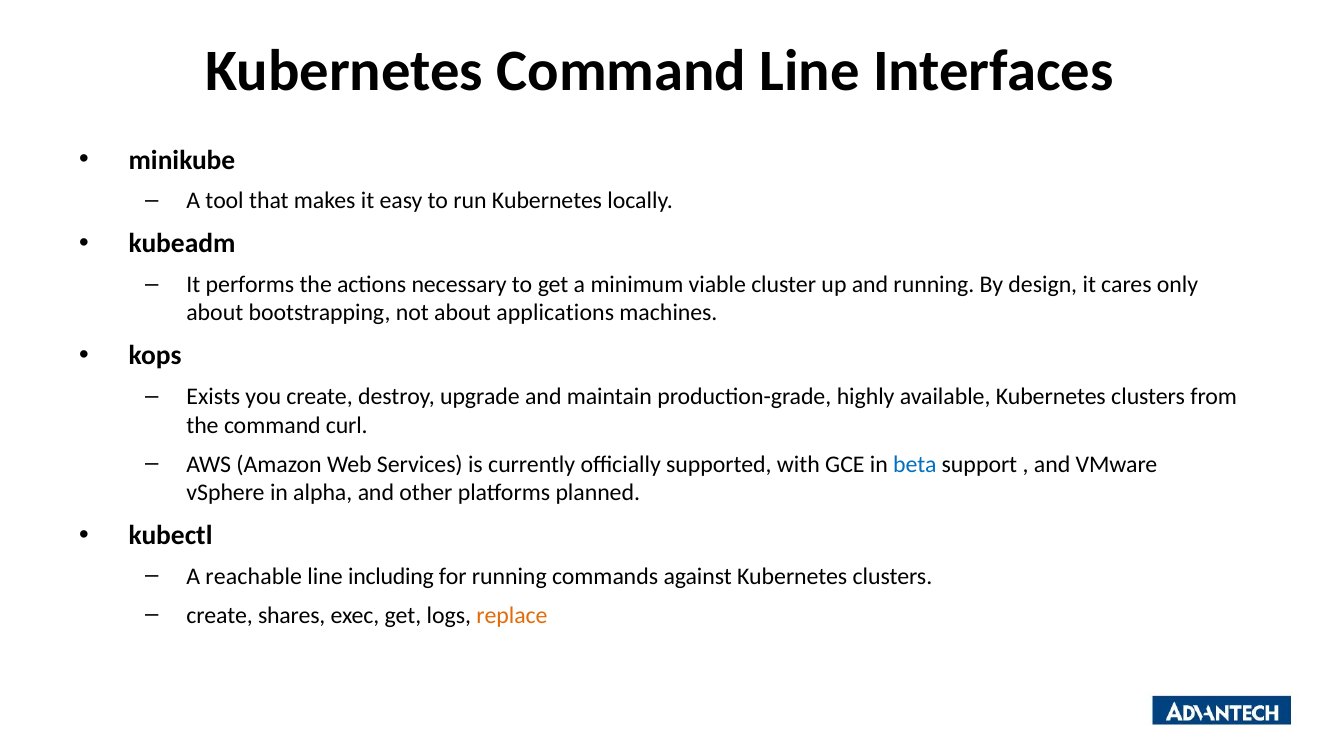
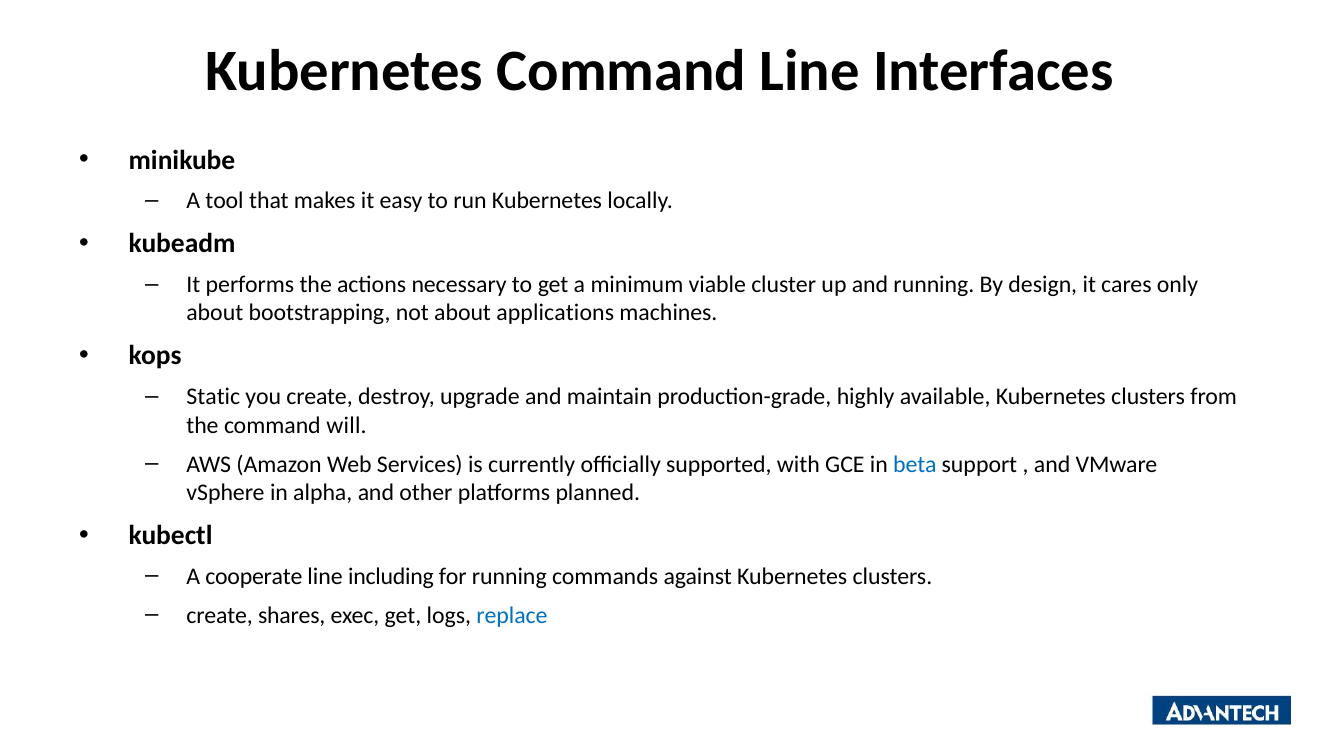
Exists: Exists -> Static (213, 397)
curl: curl -> will (347, 426)
reachable: reachable -> cooperate (254, 577)
replace colour: orange -> blue (512, 616)
